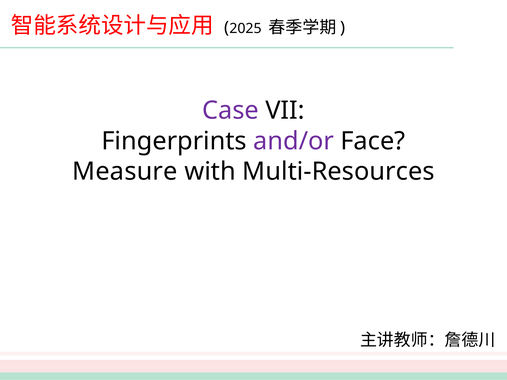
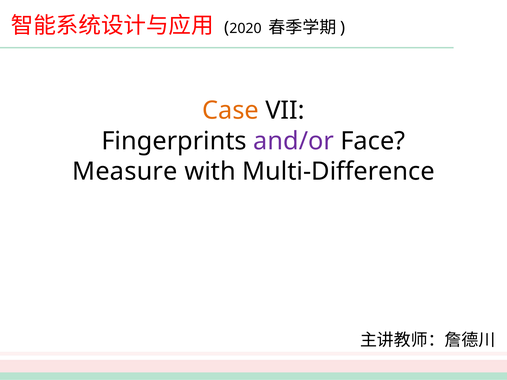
2025: 2025 -> 2020 (245, 29)
Case colour: purple -> orange (231, 111)
Multi-Resources: Multi-Resources -> Multi-Difference (338, 171)
